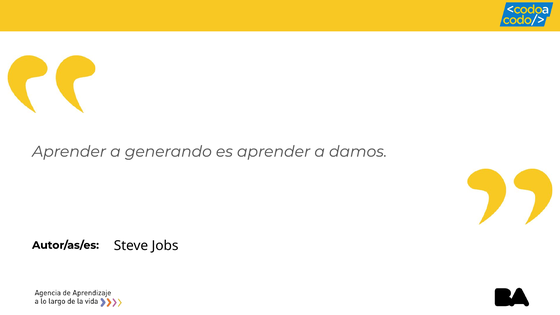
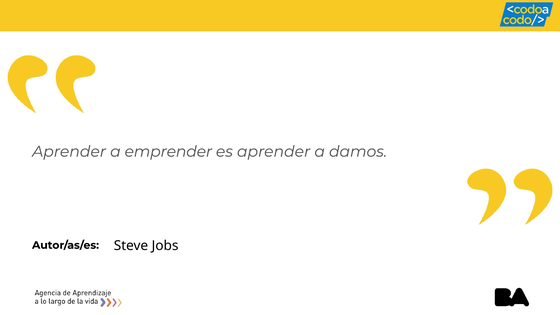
generando: generando -> emprender (168, 152)
